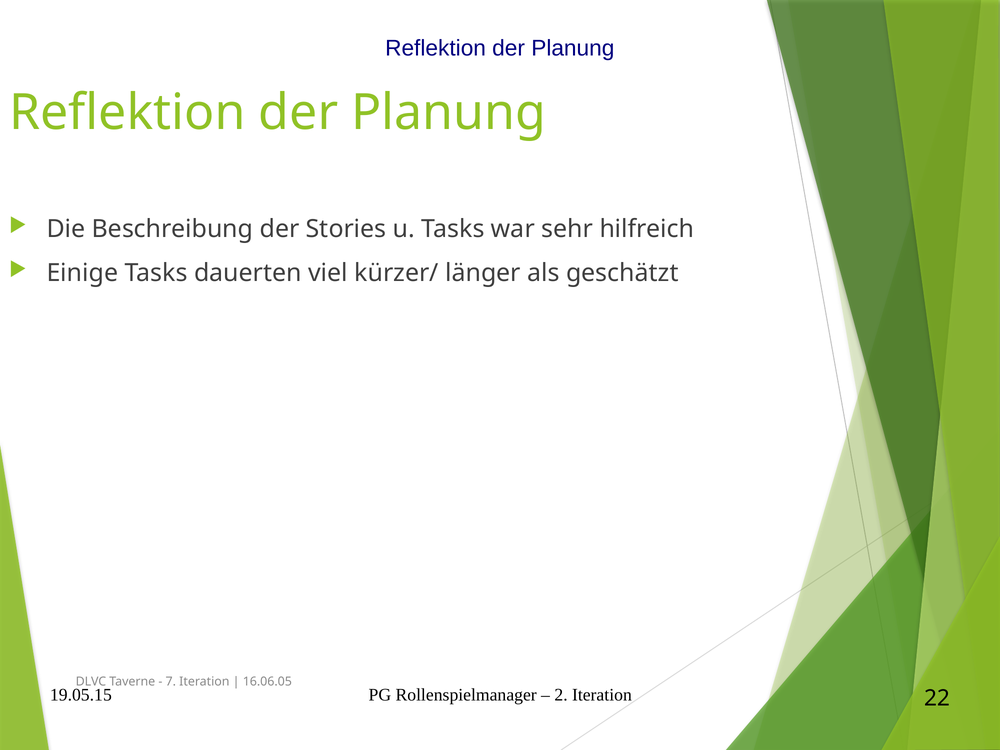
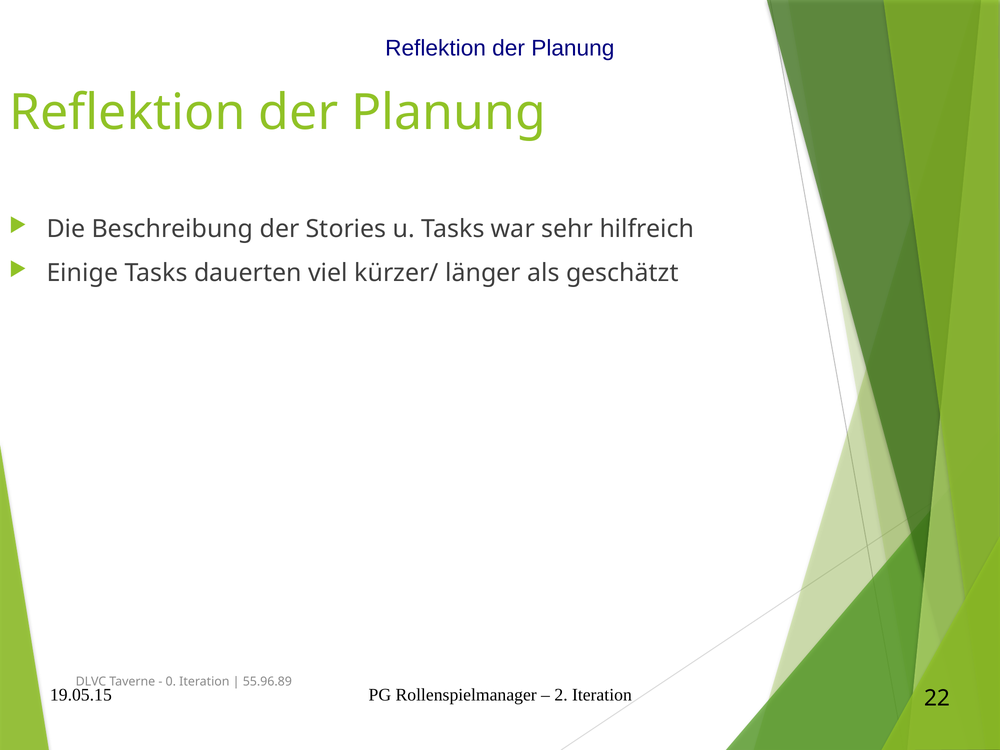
7: 7 -> 0 (171, 681)
16.06.05: 16.06.05 -> 55.96.89 (267, 681)
